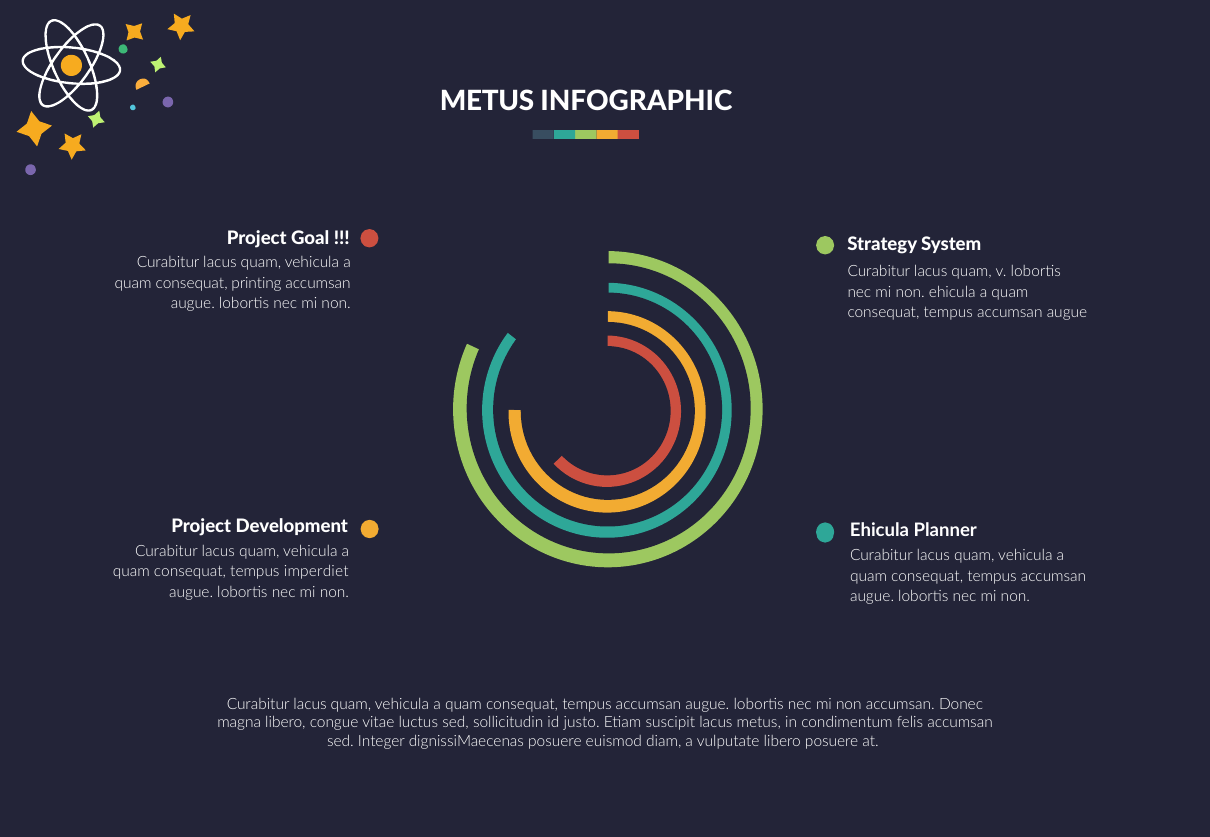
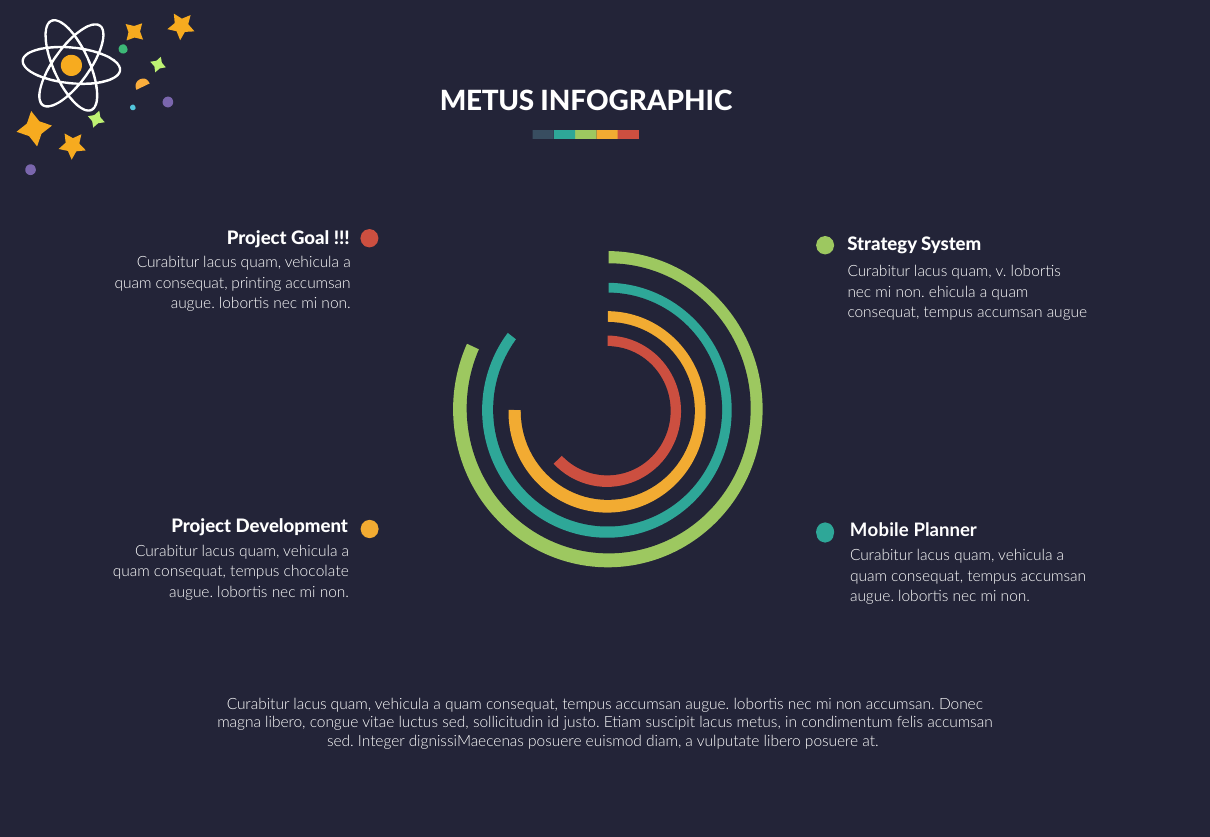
Ehicula: Ehicula -> Mobile (879, 531)
imperdiet: imperdiet -> chocolate (316, 572)
